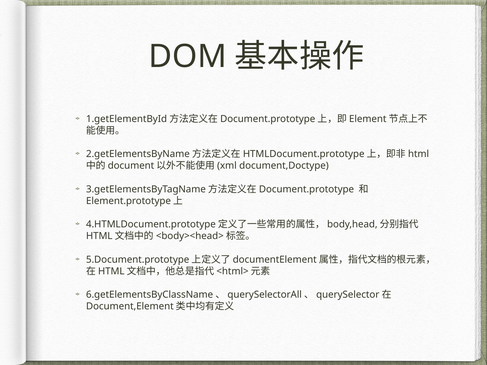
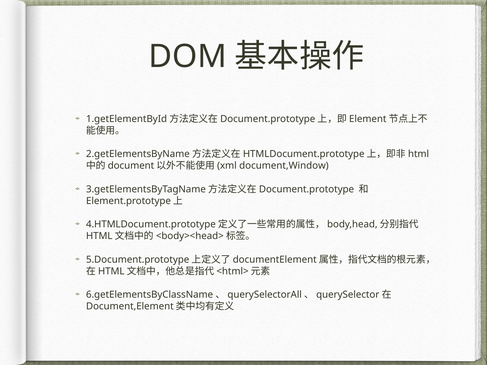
document,Doctype: document,Doctype -> document,Window (284, 166)
